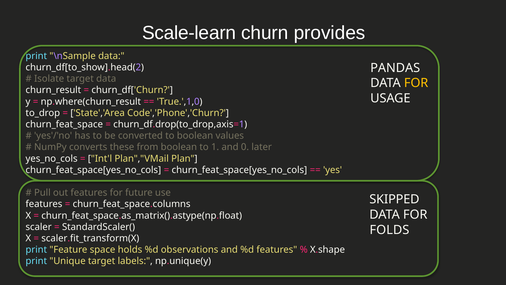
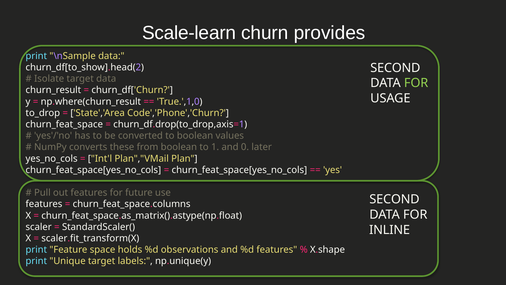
PANDAS: PANDAS -> SECOND (395, 68)
FOR colour: yellow -> light green (416, 83)
SKIPPED: SKIPPED -> SECOND (394, 199)
FOLDS: FOLDS -> INLINE (390, 230)
